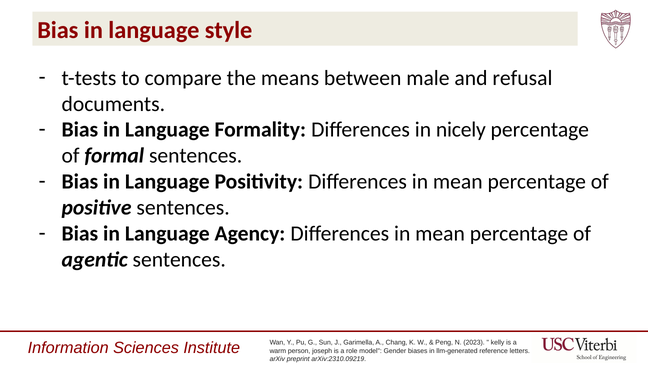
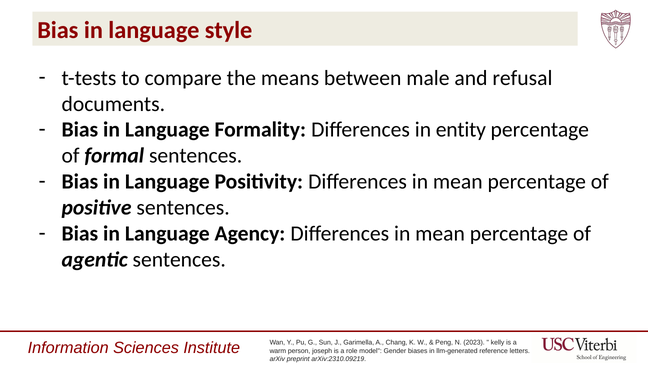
nicely: nicely -> entity (461, 130)
